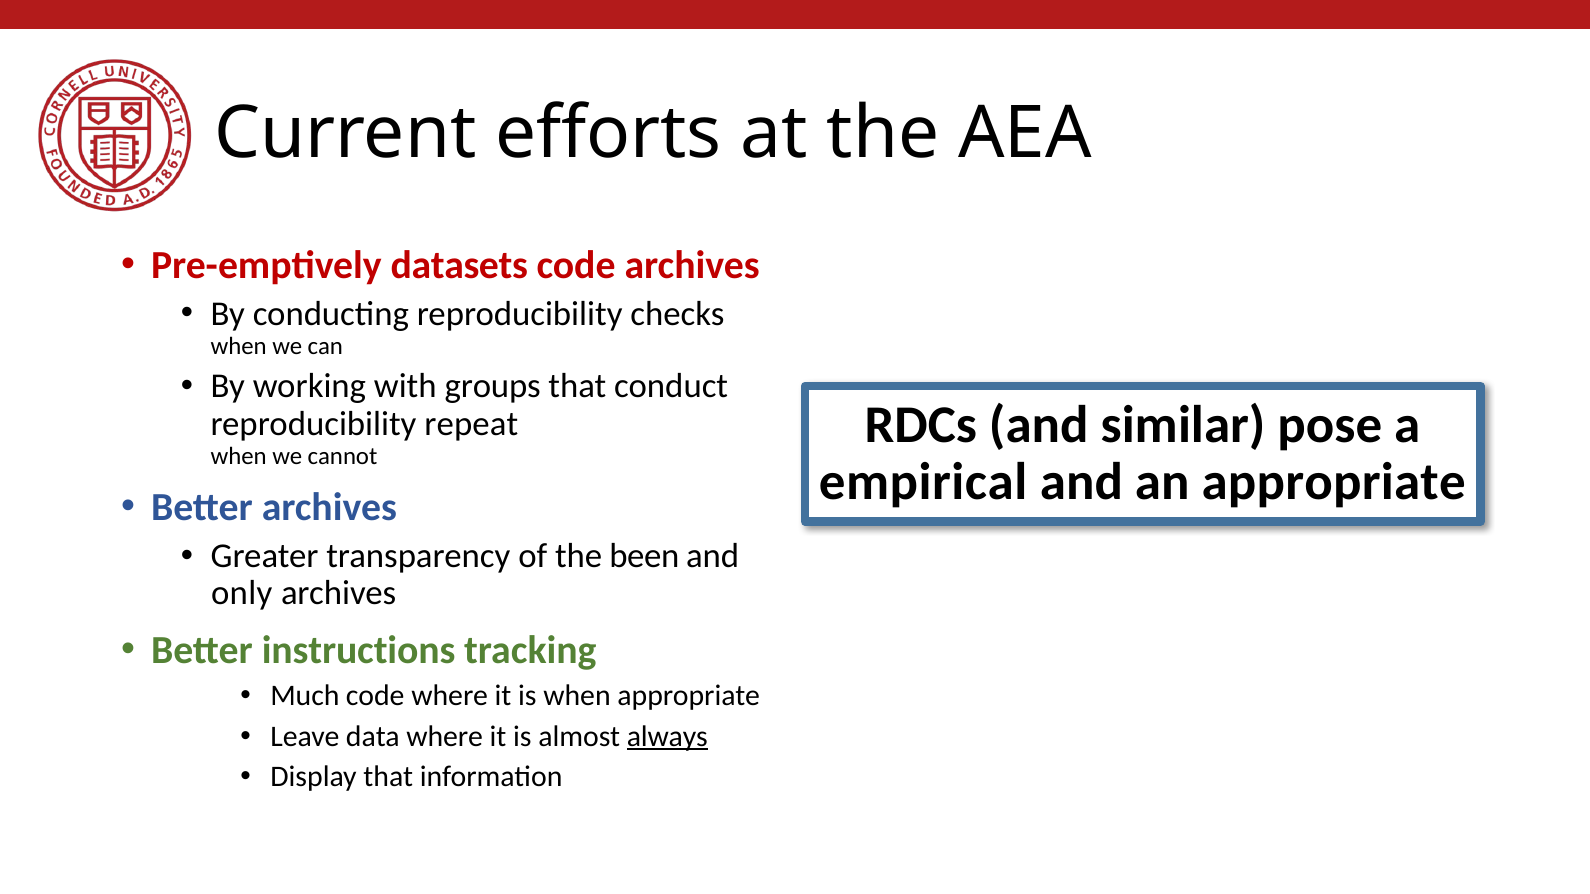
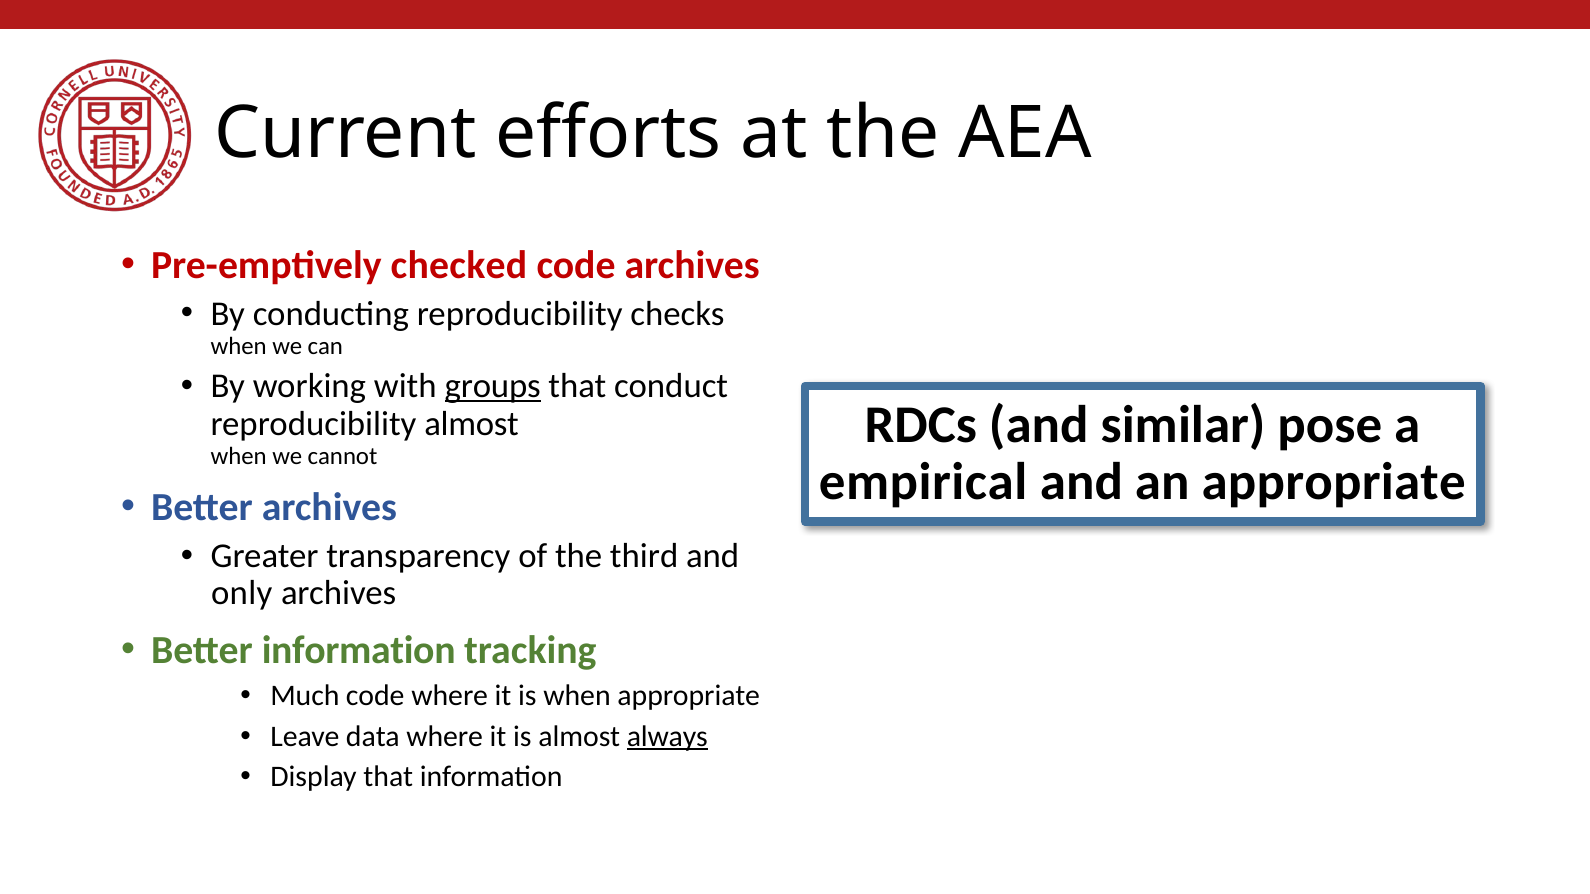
datasets: datasets -> checked (459, 265)
groups underline: none -> present (493, 386)
reproducibility repeat: repeat -> almost (472, 424)
been: been -> third (644, 556)
Better instructions: instructions -> information (359, 651)
